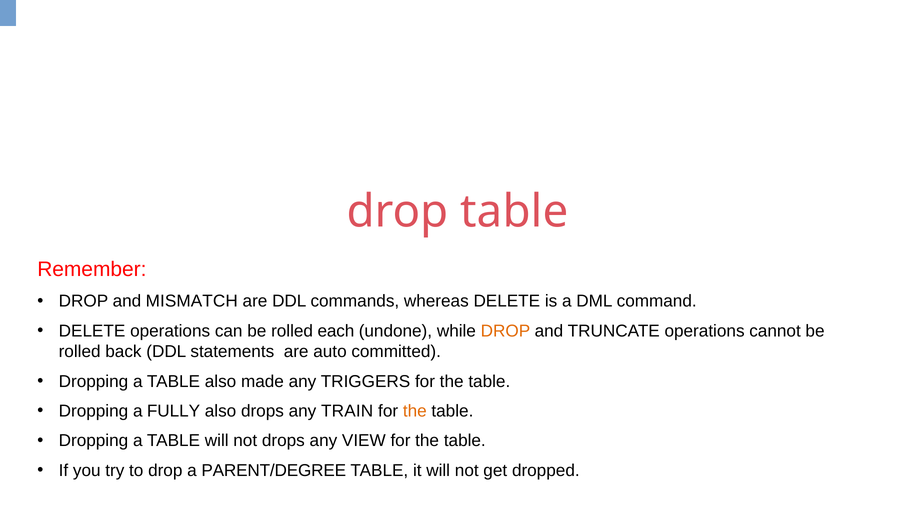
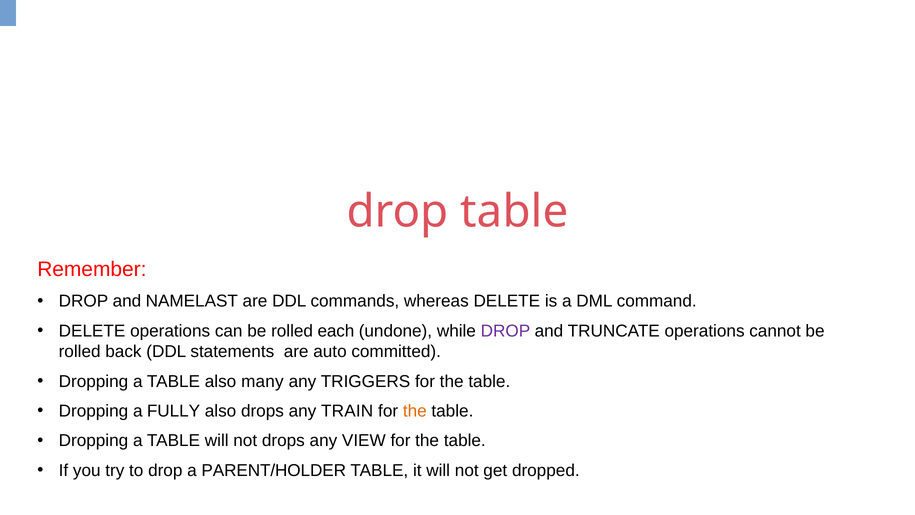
MISMATCH: MISMATCH -> NAMELAST (192, 301)
DROP colour: orange -> purple (505, 331)
made: made -> many (262, 381)
PARENT/DEGREE: PARENT/DEGREE -> PARENT/HOLDER (274, 470)
